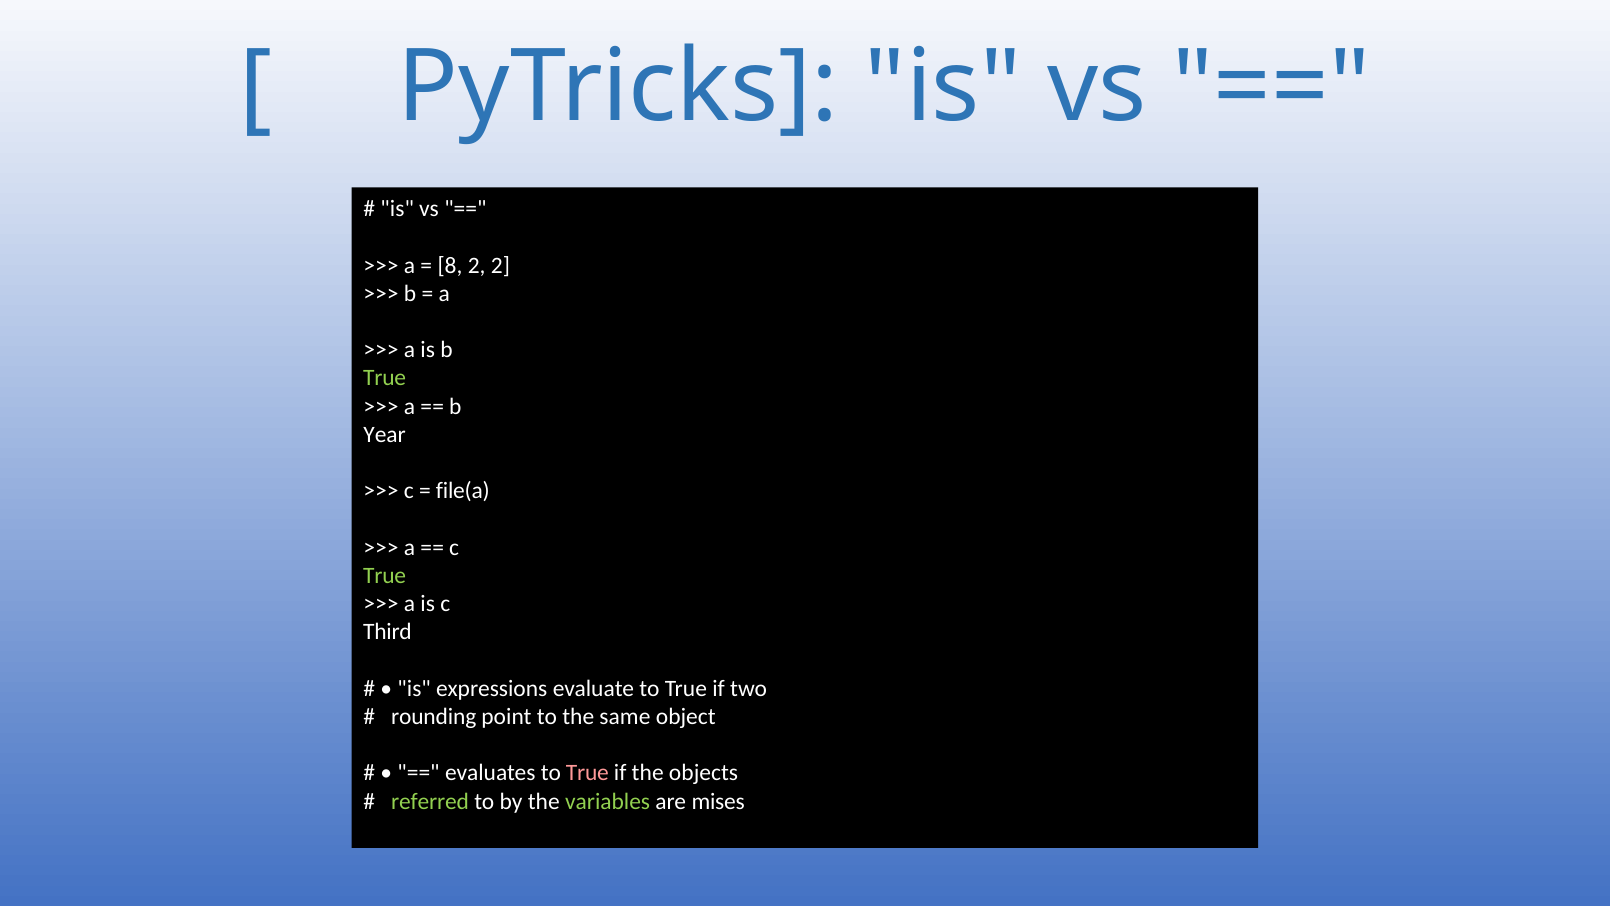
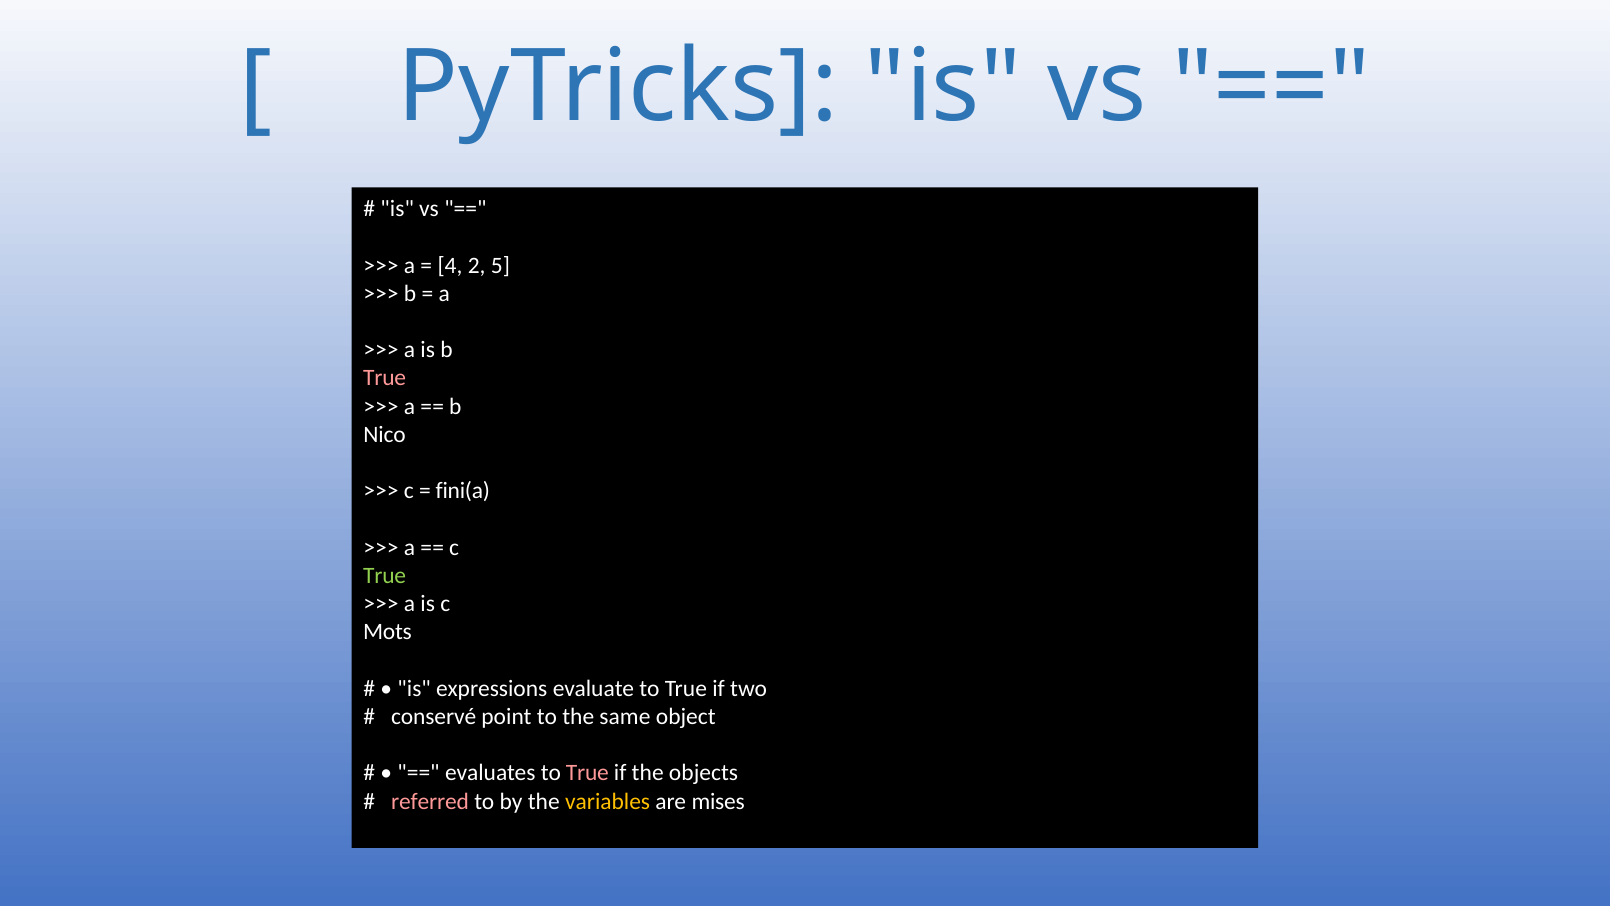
8: 8 -> 4 (450, 265)
2 2: 2 -> 5 (501, 265)
True colour: light green -> pink (385, 378)
Year: Year -> Nico (385, 434)
file(a: file(a -> fini(a (463, 491)
Third: Third -> Mots (387, 632)
rounding: rounding -> conservé (434, 716)
referred colour: light green -> pink (430, 801)
variables colour: light green -> yellow (608, 801)
